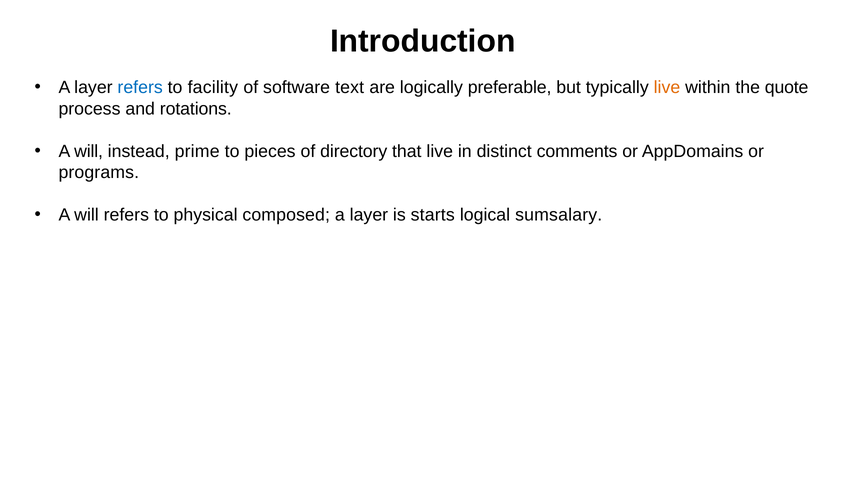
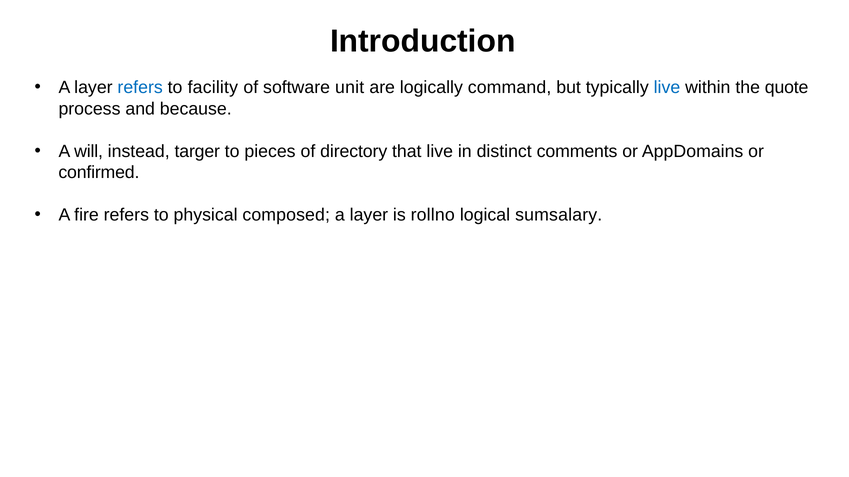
text: text -> unit (350, 88)
preferable: preferable -> command (510, 88)
live colour: orange -> blue (667, 88)
rotations: rotations -> because (196, 109)
prime: prime -> targer (197, 151)
programs: programs -> confirmed (99, 173)
will: will -> fire (87, 215)
starts: starts -> rollno (433, 215)
